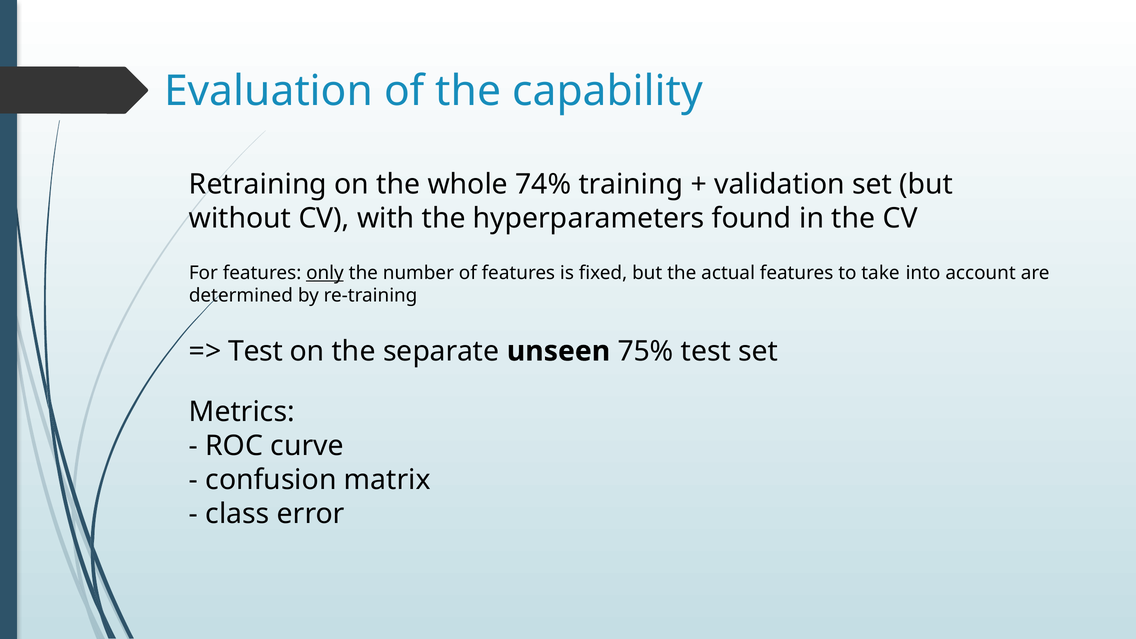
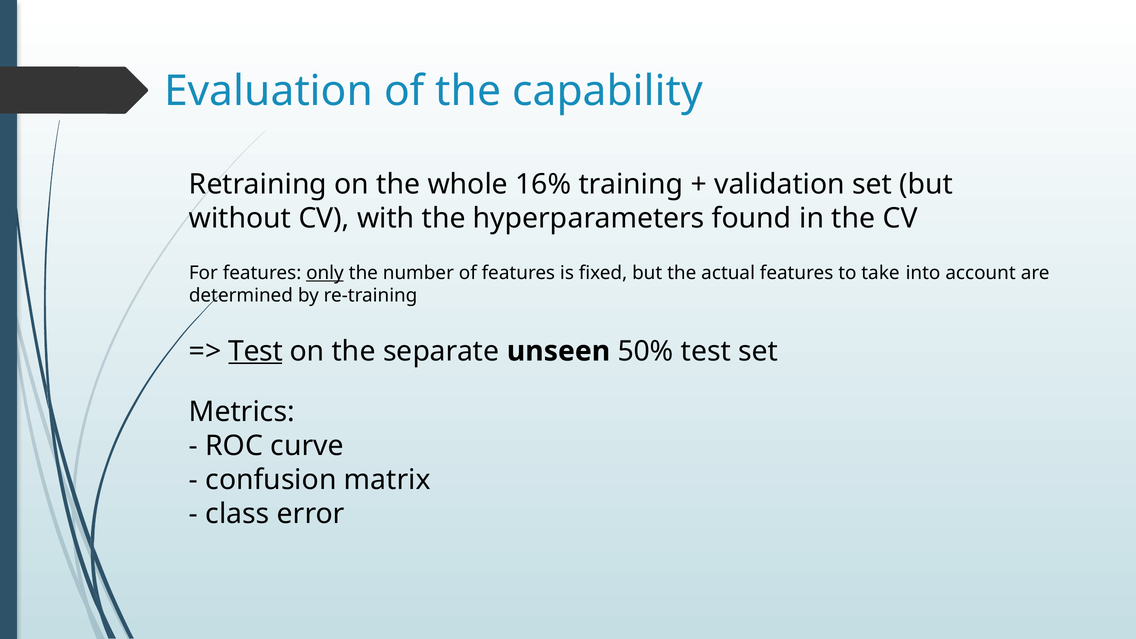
74%: 74% -> 16% (543, 185)
Test underline: none -> present (256, 351)
75%: 75% -> 50% (646, 351)
